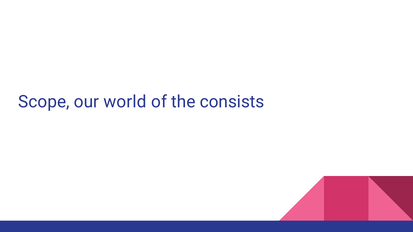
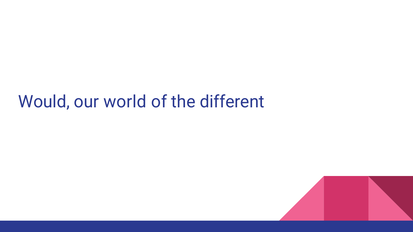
Scope: Scope -> Would (44, 102)
consists: consists -> different (232, 102)
